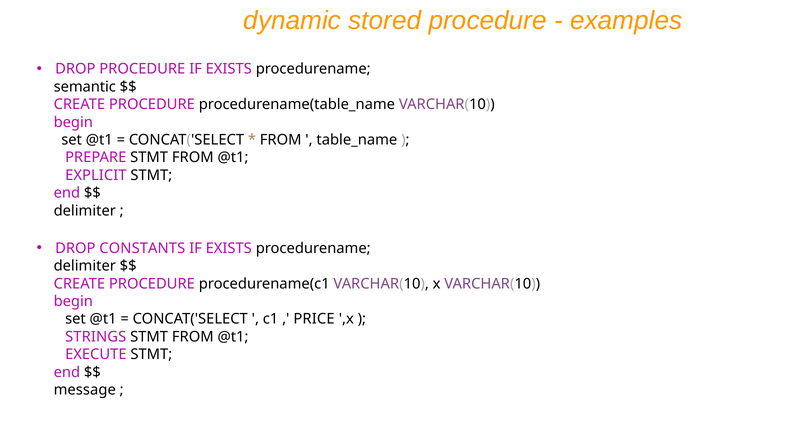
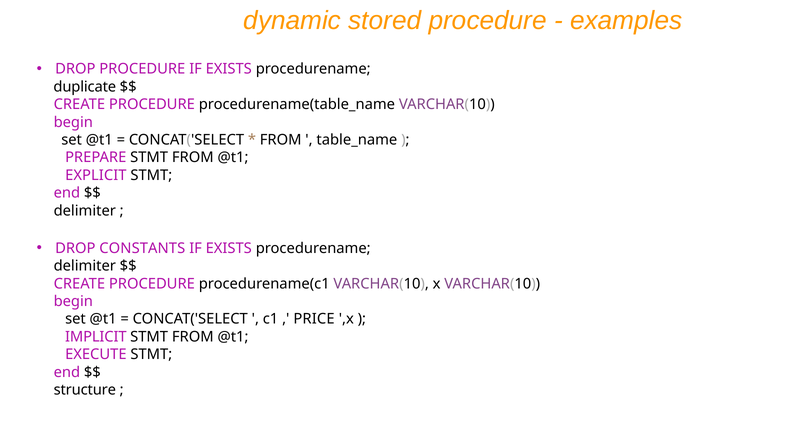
semantic: semantic -> duplicate (85, 87)
STRINGS: STRINGS -> IMPLICIT (96, 337)
message: message -> structure (85, 390)
